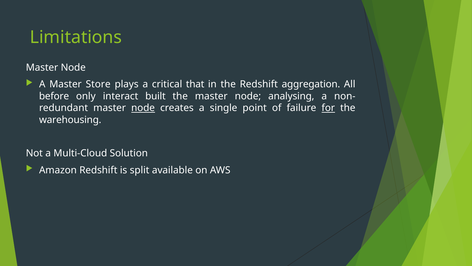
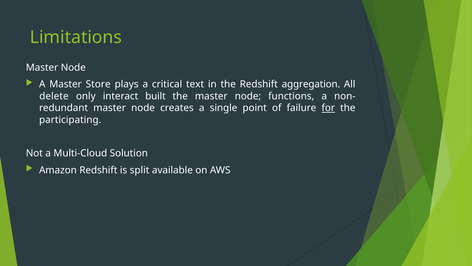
that: that -> text (195, 84)
before: before -> delete (54, 96)
analysing: analysing -> functions (291, 96)
node underline: present -> none (143, 108)
warehousing: warehousing -> participating (70, 120)
